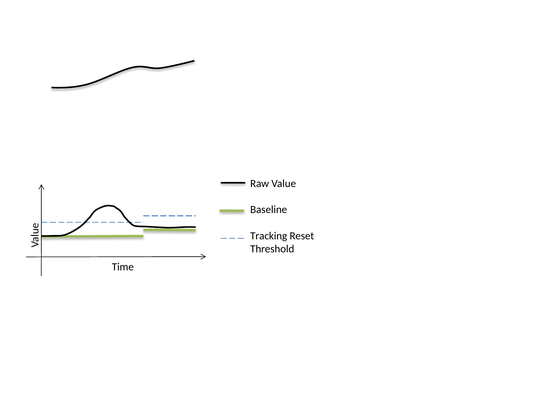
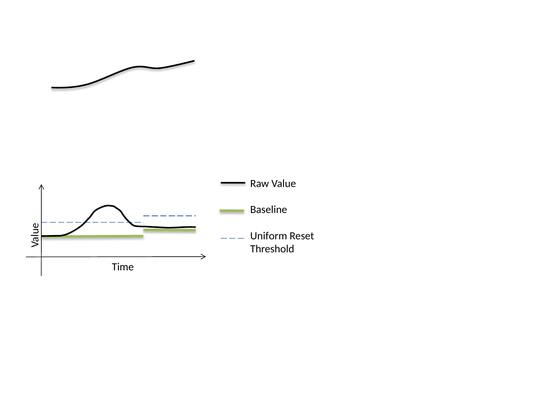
Tracking: Tracking -> Uniform (269, 236)
